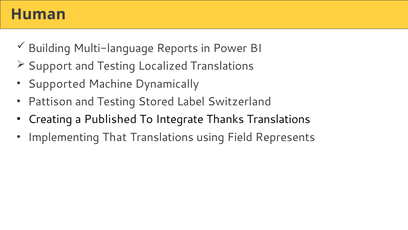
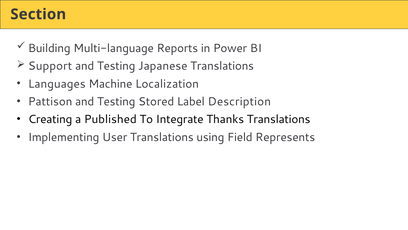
Human: Human -> Section (38, 14)
Localized: Localized -> Japanese (163, 66)
Supported: Supported -> Languages (57, 84)
Dynamically: Dynamically -> Localization (167, 84)
Switzerland: Switzerland -> Description (239, 101)
That: That -> User (115, 137)
